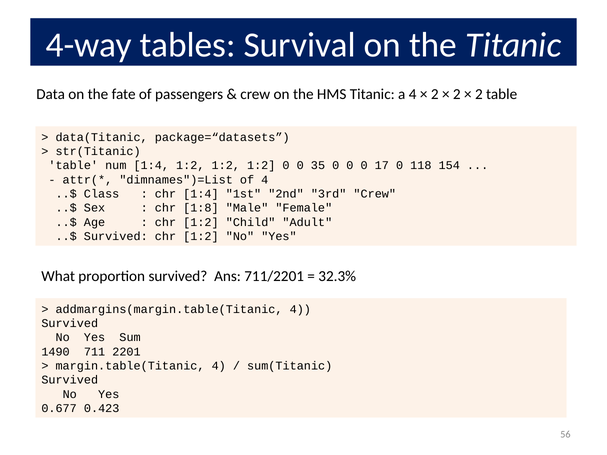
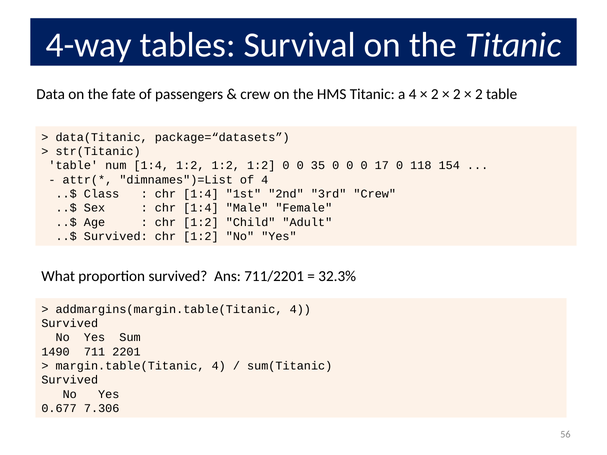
1:8: 1:8 -> 1:4 (201, 208)
0.423: 0.423 -> 7.306 (102, 409)
